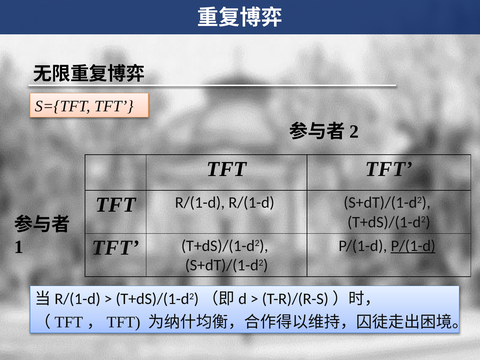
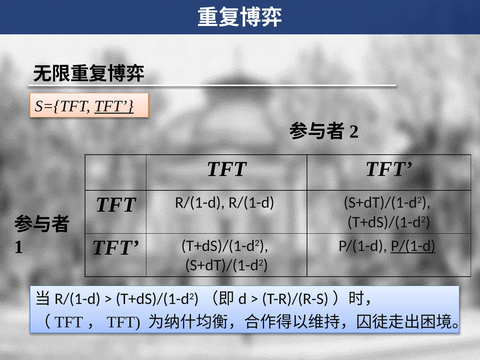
TFT underline: none -> present (114, 106)
